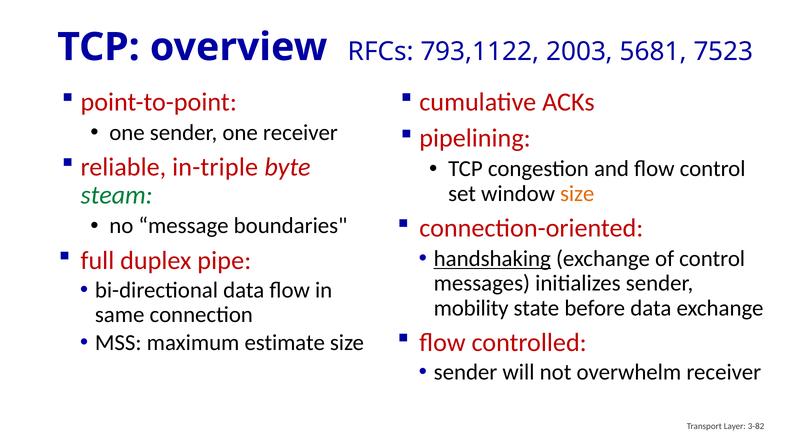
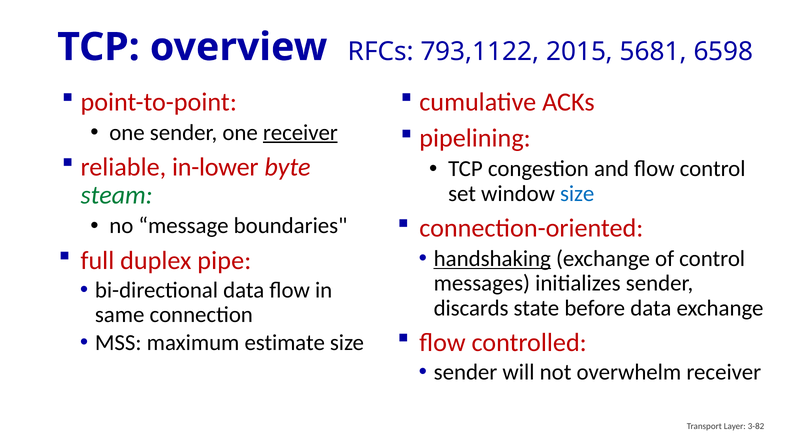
2003: 2003 -> 2015 (580, 51)
7523: 7523 -> 6598 (723, 51)
receiver underline: none -> present (300, 133)
in-triple: in-triple -> in-lower (215, 167)
size colour: orange -> blue (577, 194)
mobility: mobility -> discards (471, 308)
